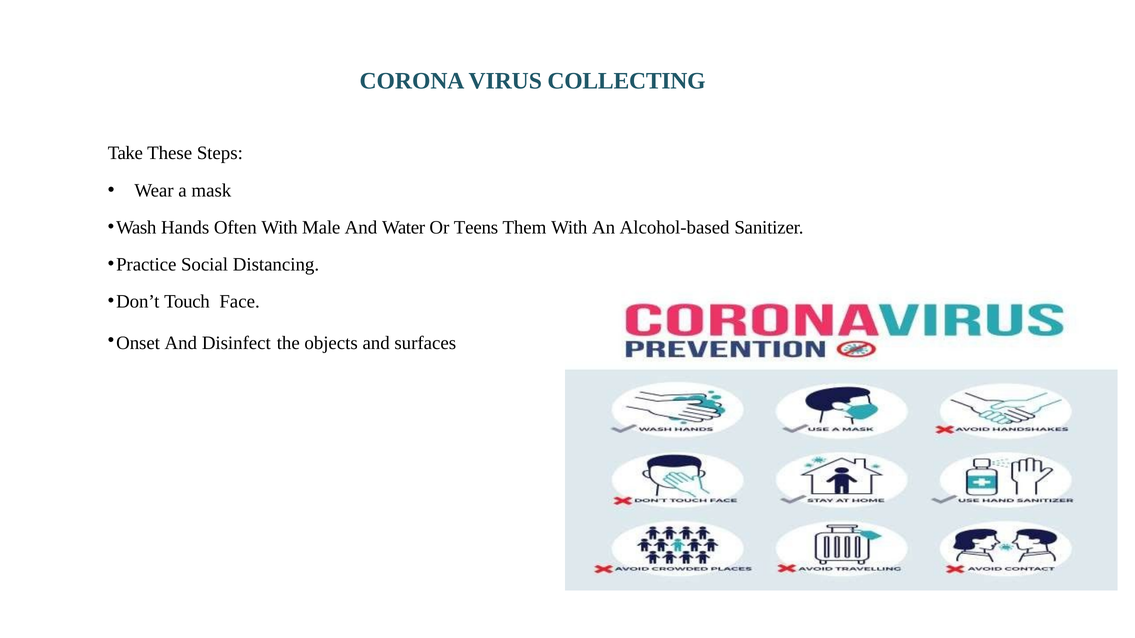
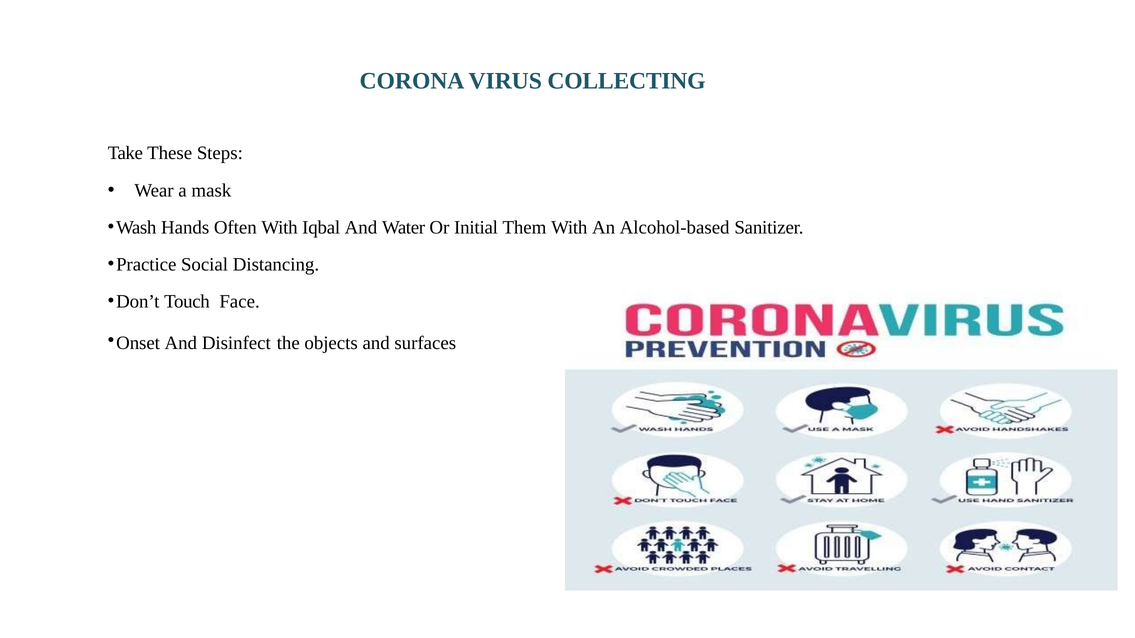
Male: Male -> Iqbal (321, 228)
Teens: Teens -> Initial (476, 228)
